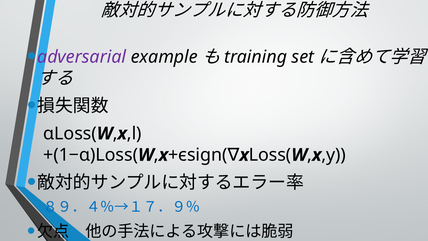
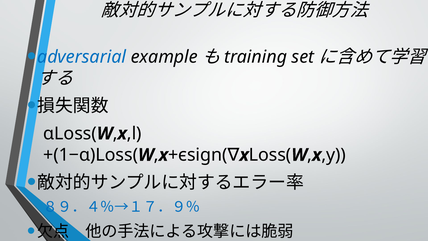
adversarial colour: purple -> blue (82, 57)
